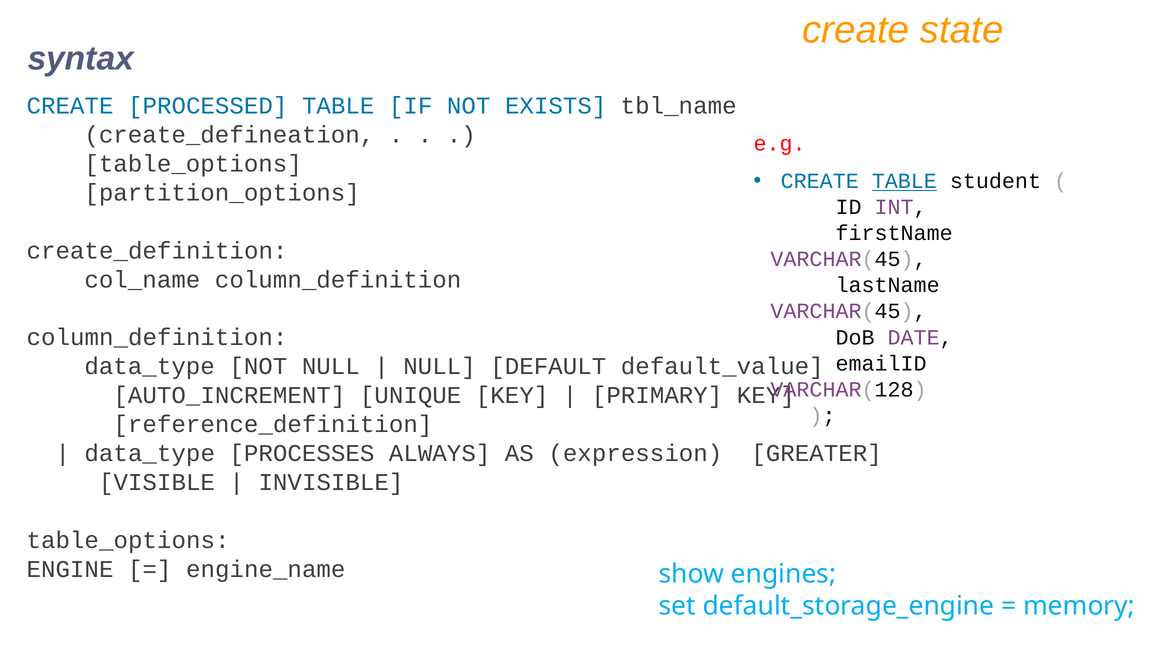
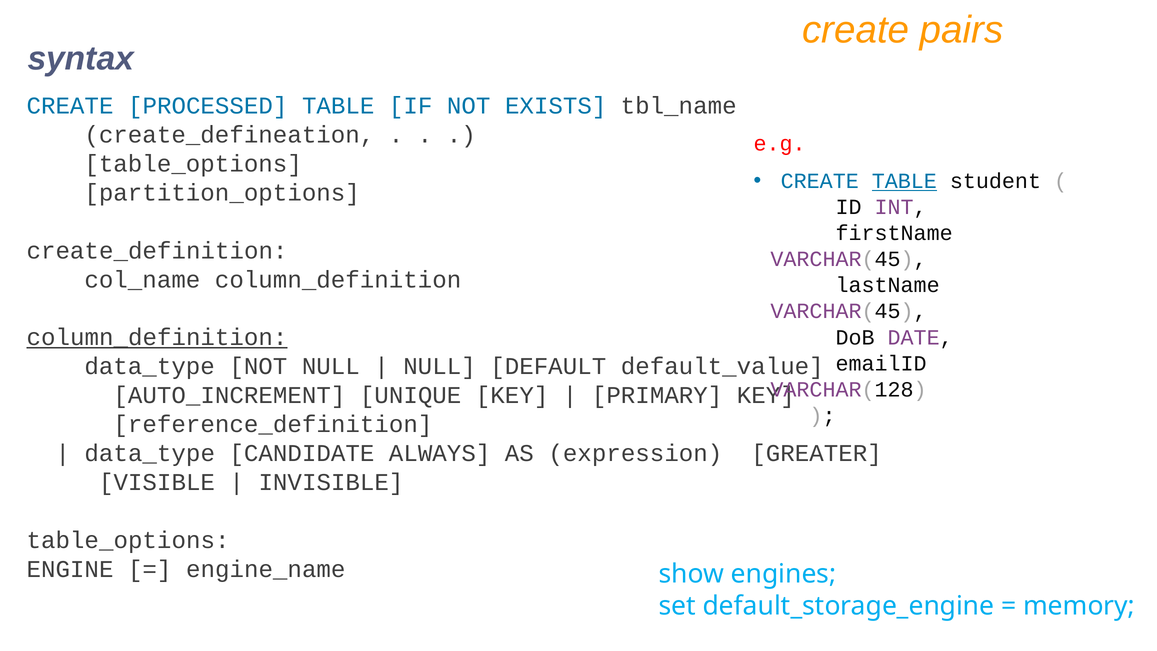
state: state -> pairs (962, 30)
column_definition underline: none -> present (157, 337)
PROCESSES: PROCESSES -> CANDIDATE (302, 453)
